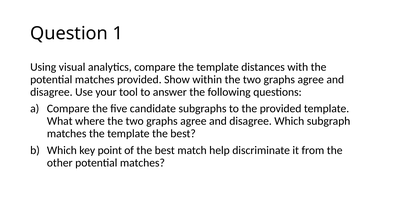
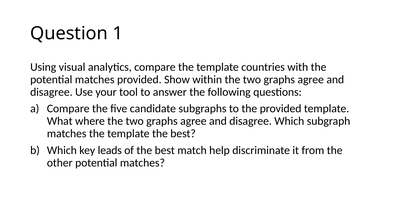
distances: distances -> countries (263, 67)
point: point -> leads (110, 150)
